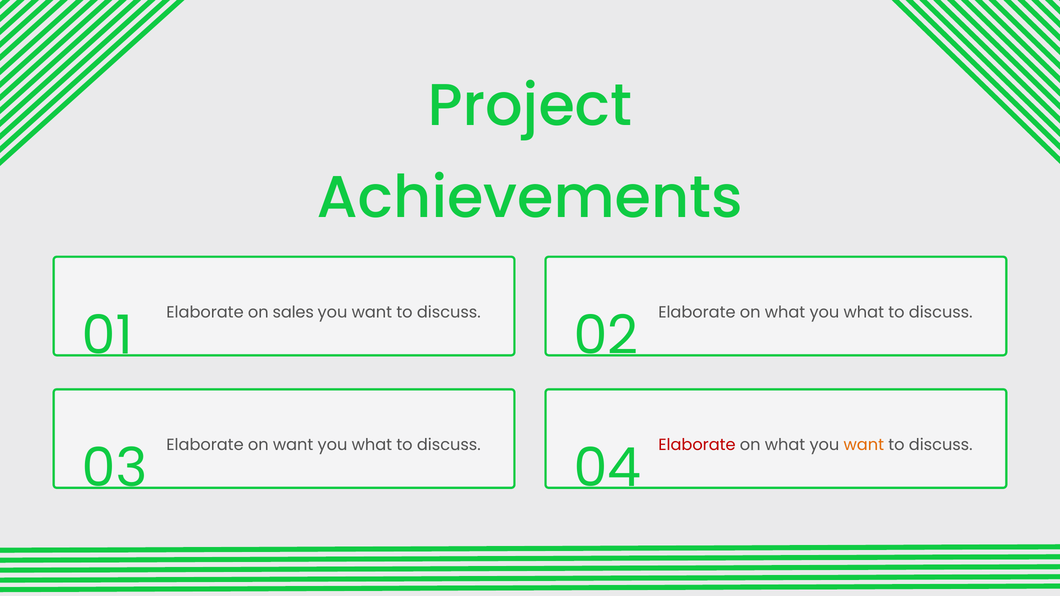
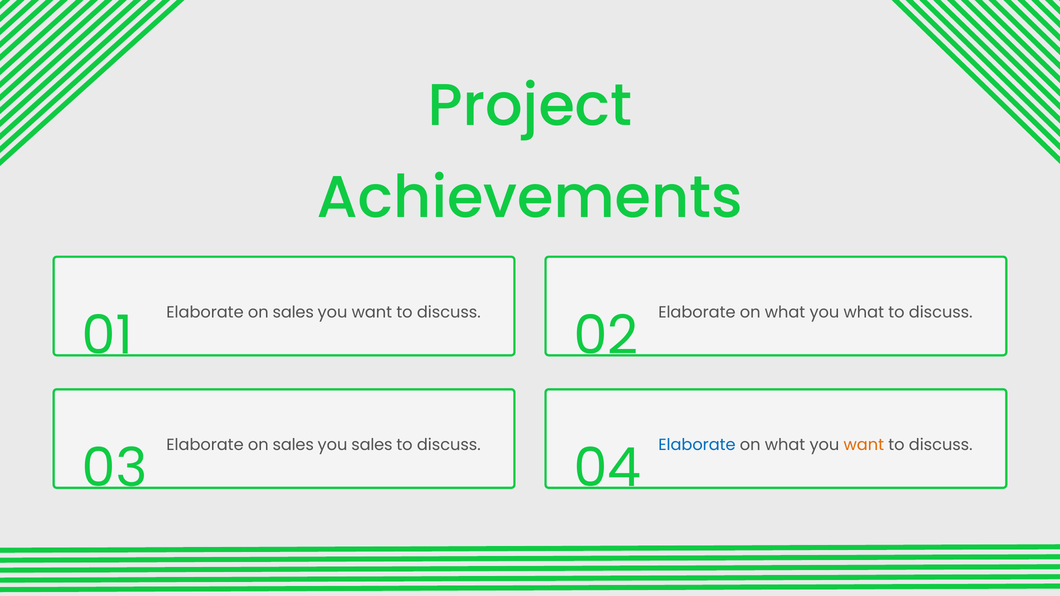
want: want -> sales (293, 445)
what: what -> sales (372, 445)
Elaborate colour: red -> blue (697, 445)
